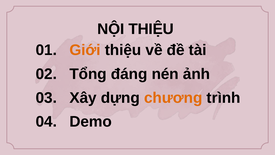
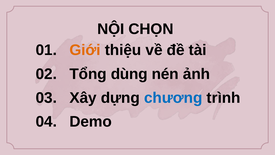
NỘI THIỆU: THIỆU -> CHỌN (151, 29)
đáng: đáng -> dùng (129, 74)
chương colour: orange -> blue (173, 98)
